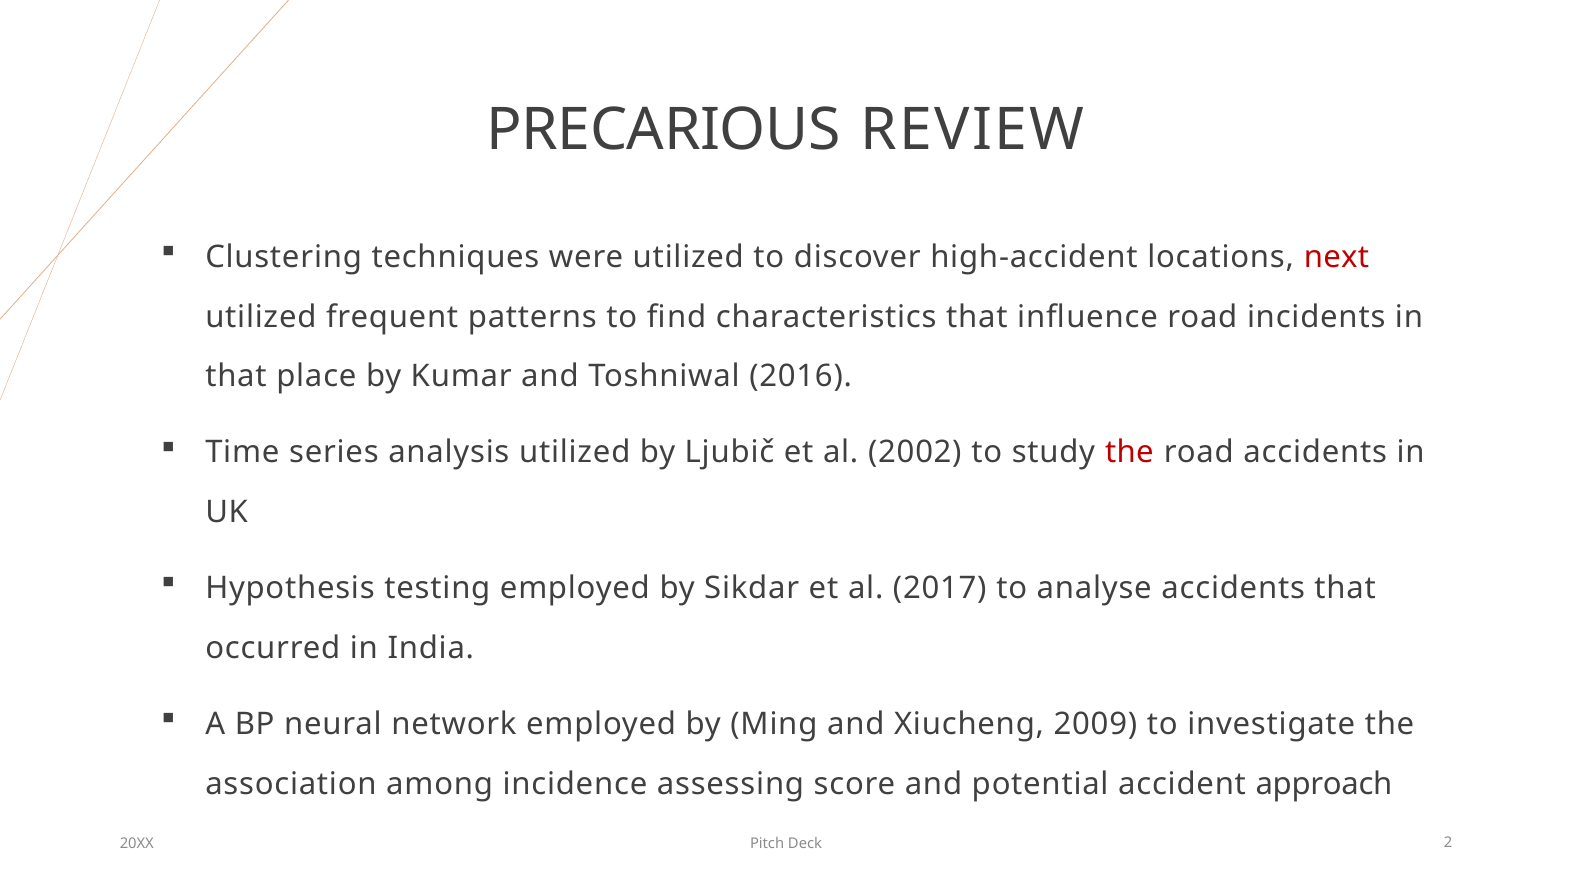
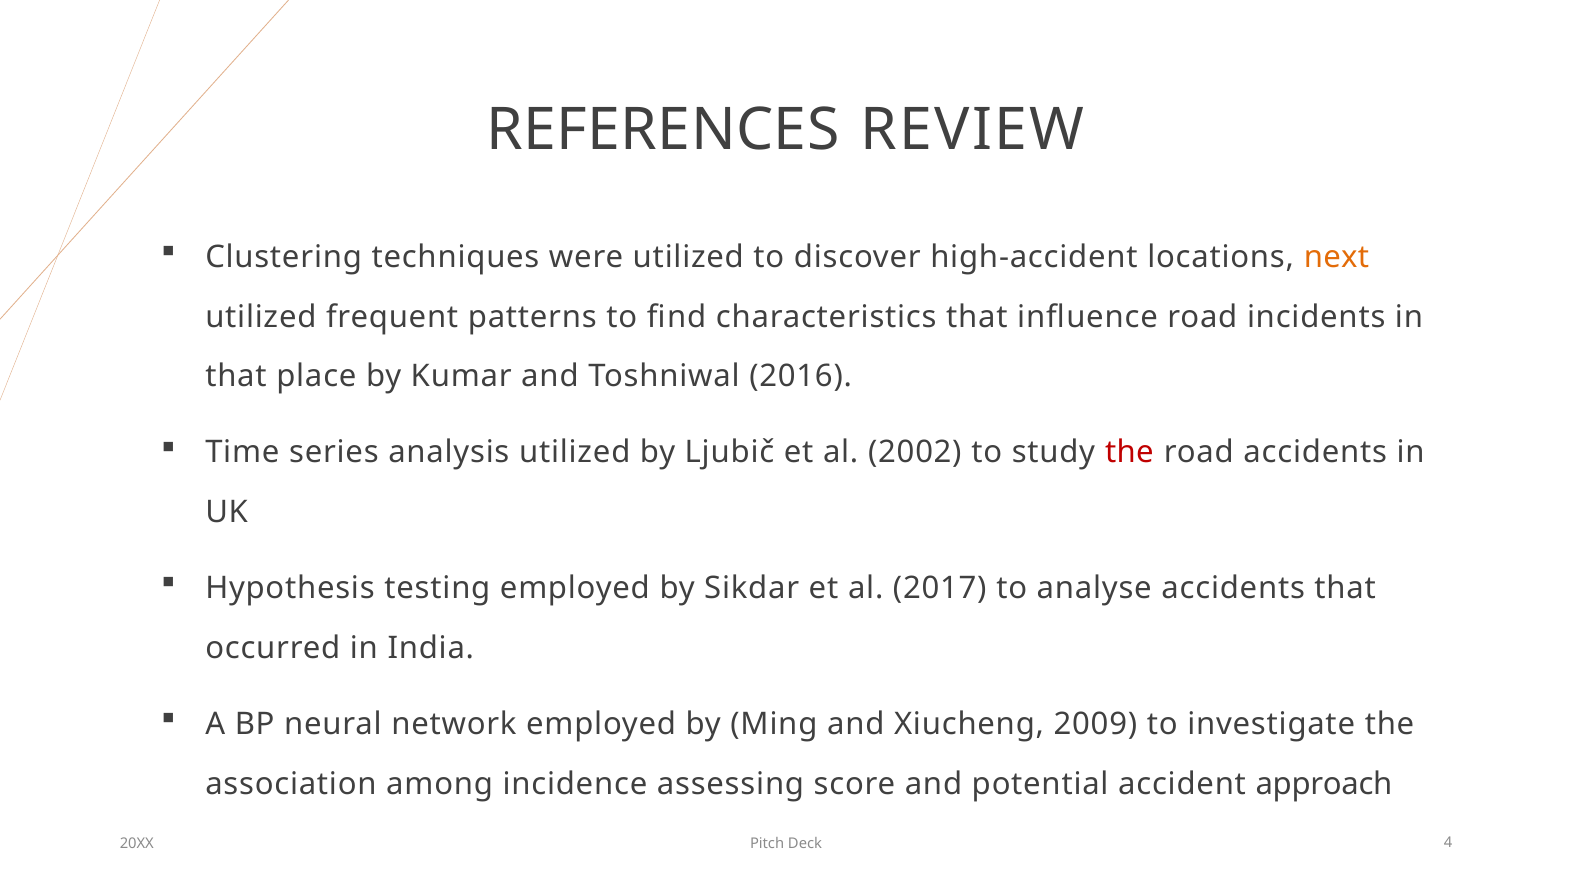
PRECARIOUS: PRECARIOUS -> REFERENCES (663, 130)
next colour: red -> orange (1336, 257)
2: 2 -> 4 (1448, 843)
